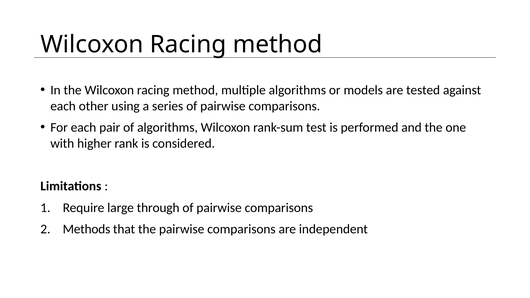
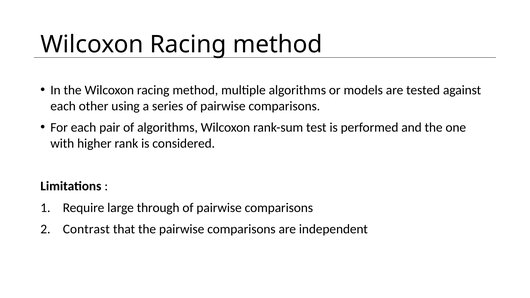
Methods: Methods -> Contrast (86, 229)
